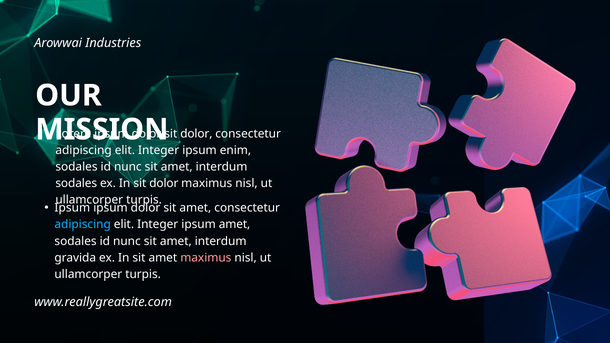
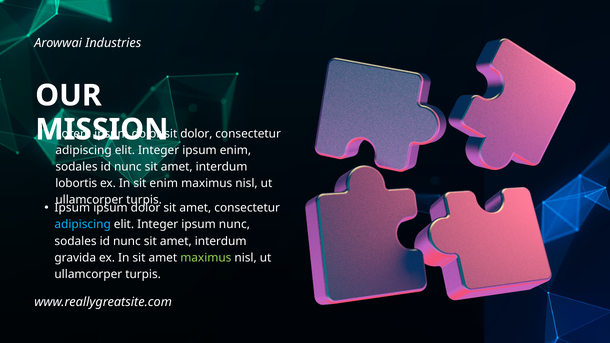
sodales: sodales -> lobortis (76, 184)
In sit dolor: dolor -> enim (164, 184)
ipsum amet: amet -> nunc (234, 225)
maximus colour: pink -> light green (206, 258)
